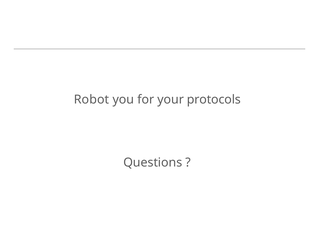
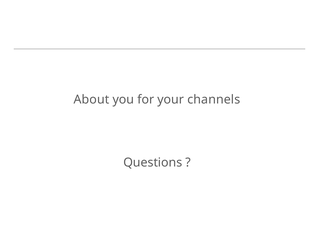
Robot: Robot -> About (91, 100)
protocols: protocols -> channels (214, 100)
